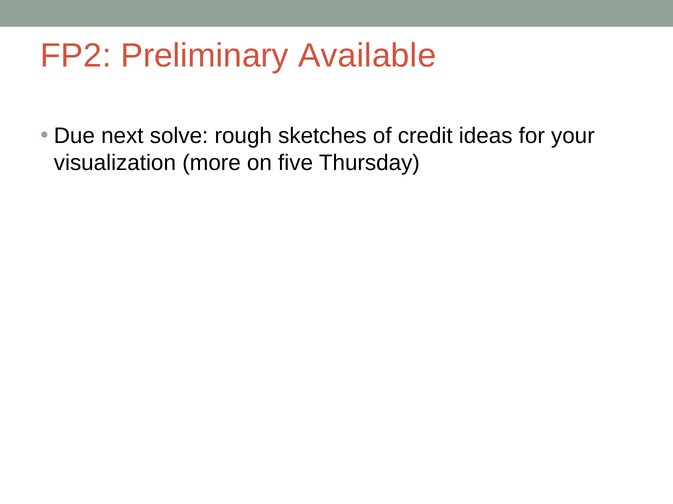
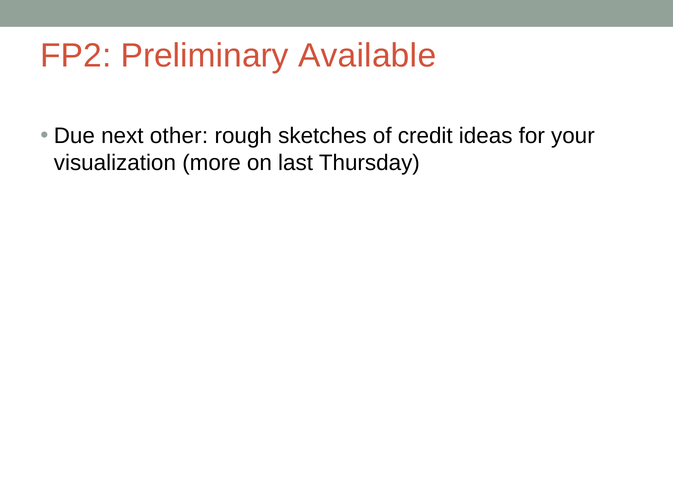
solve: solve -> other (179, 136)
five: five -> last (296, 163)
